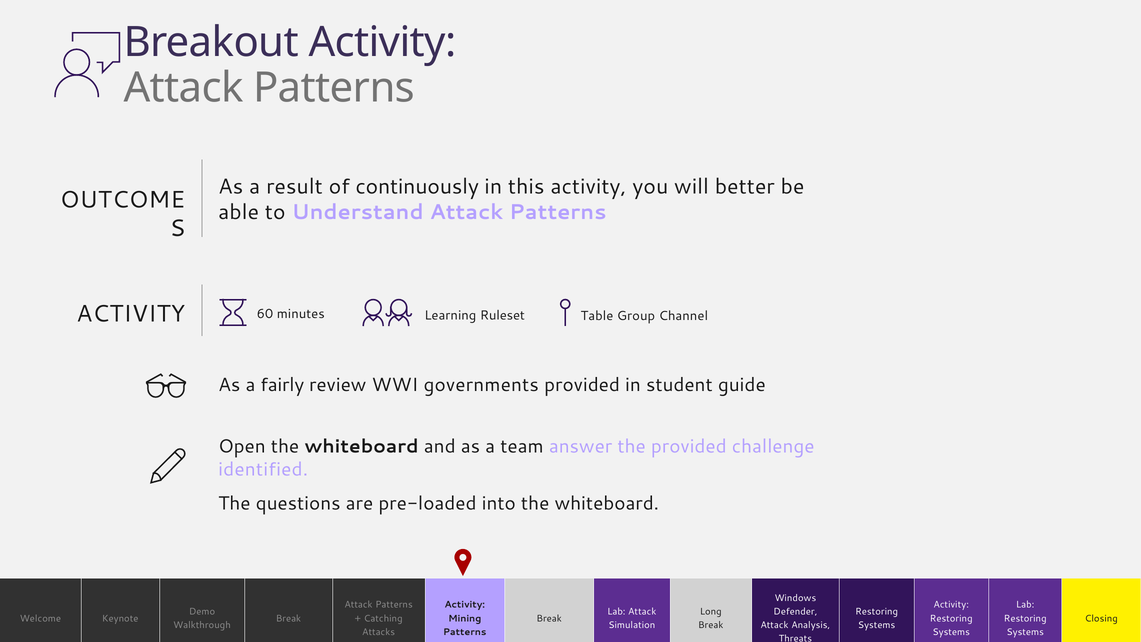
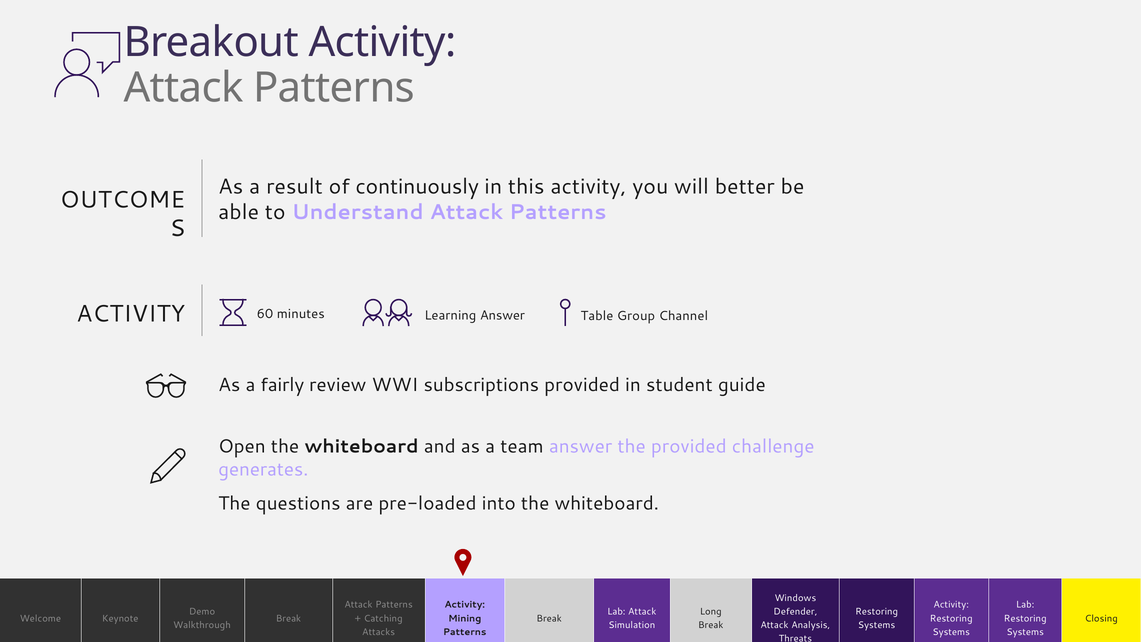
Learning Ruleset: Ruleset -> Answer (502, 315)
governments: governments -> subscriptions (481, 385)
identified: identified -> generates (263, 469)
